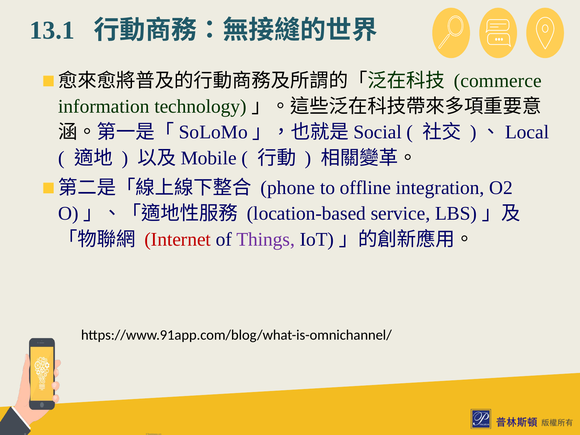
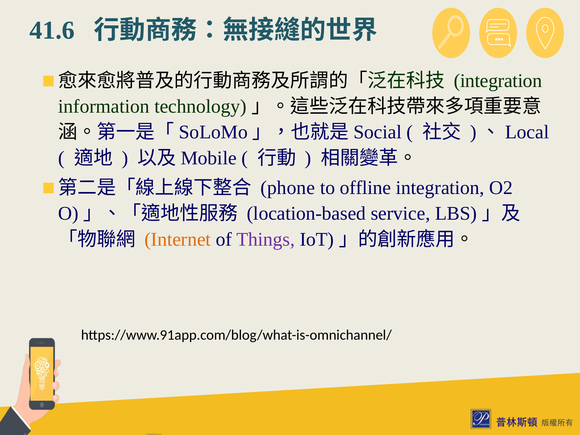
13.1: 13.1 -> 41.6 (52, 30)
commerce: commerce -> integration (498, 81)
Internet colour: red -> orange (178, 239)
